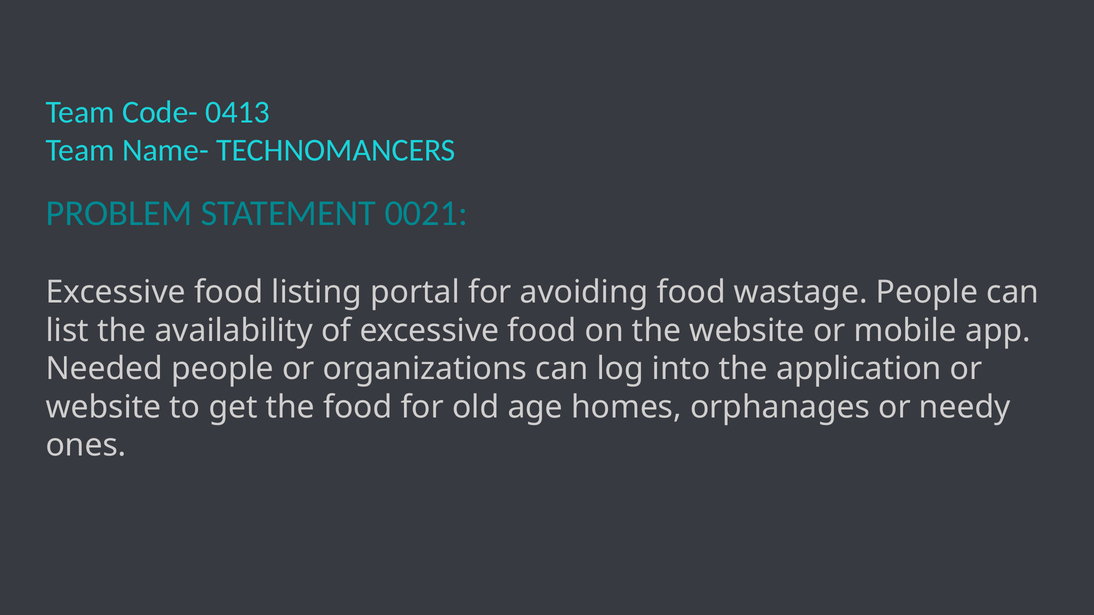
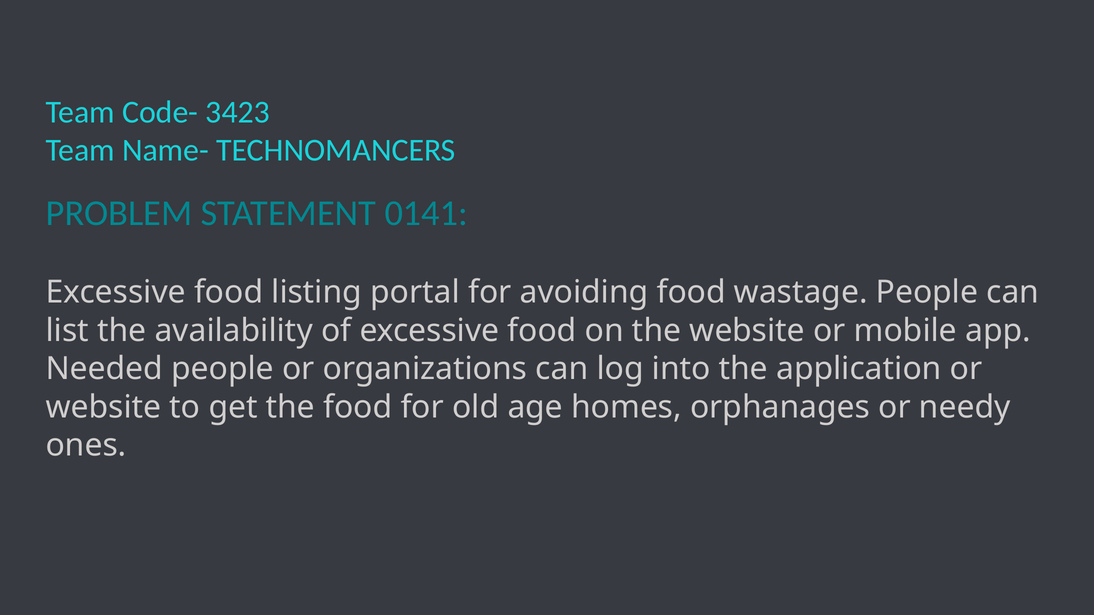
0413: 0413 -> 3423 (238, 112)
0021: 0021 -> 0141 (426, 213)
